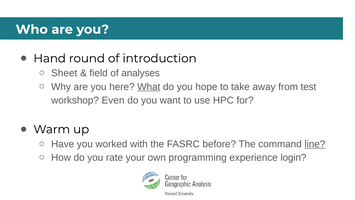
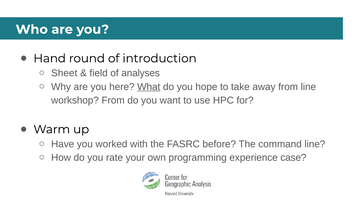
from test: test -> line (308, 87)
workshop Even: Even -> From (113, 100)
line underline: present -> none (315, 144)
login: login -> case (293, 157)
